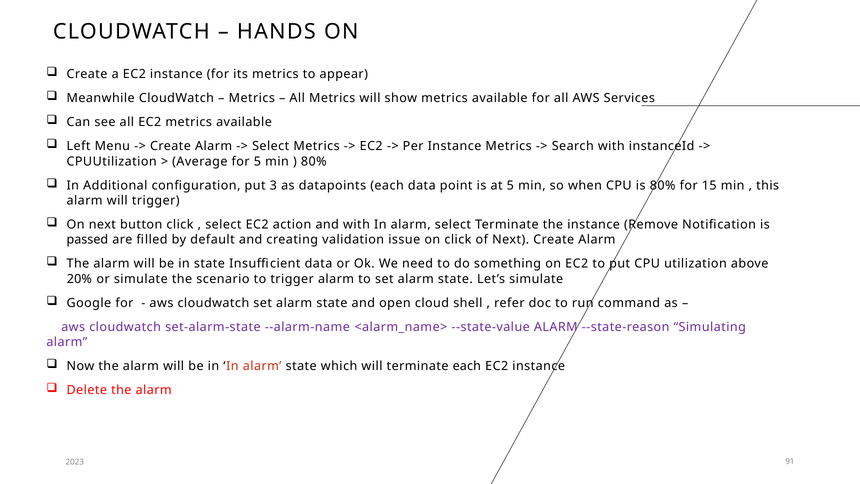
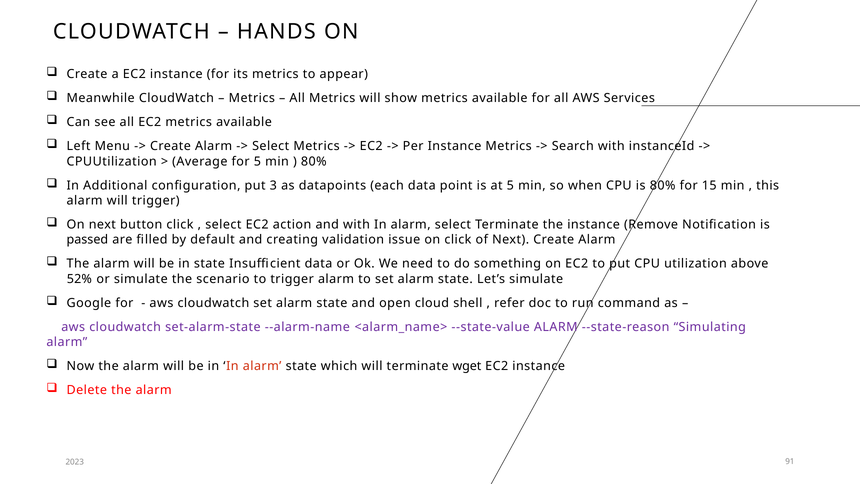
20%: 20% -> 52% (79, 279)
terminate each: each -> wget (467, 366)
